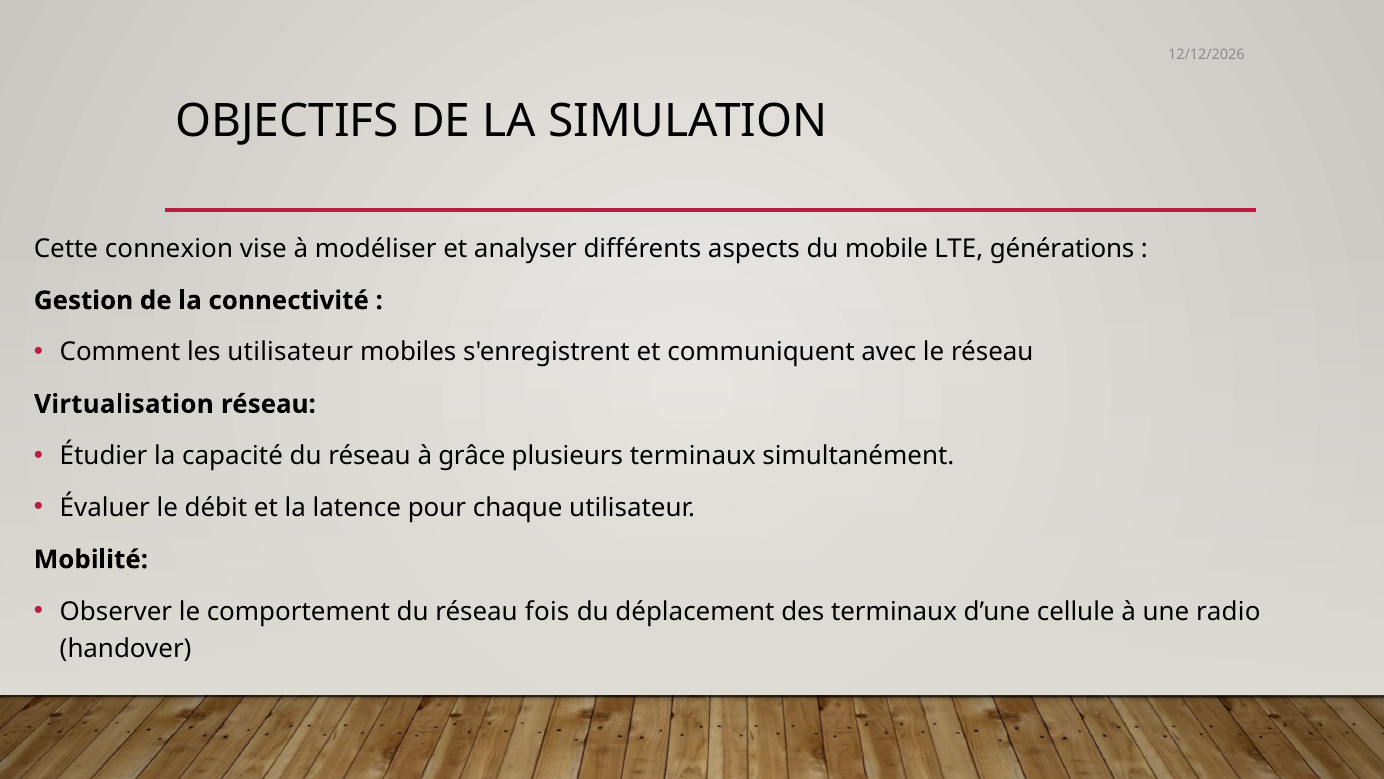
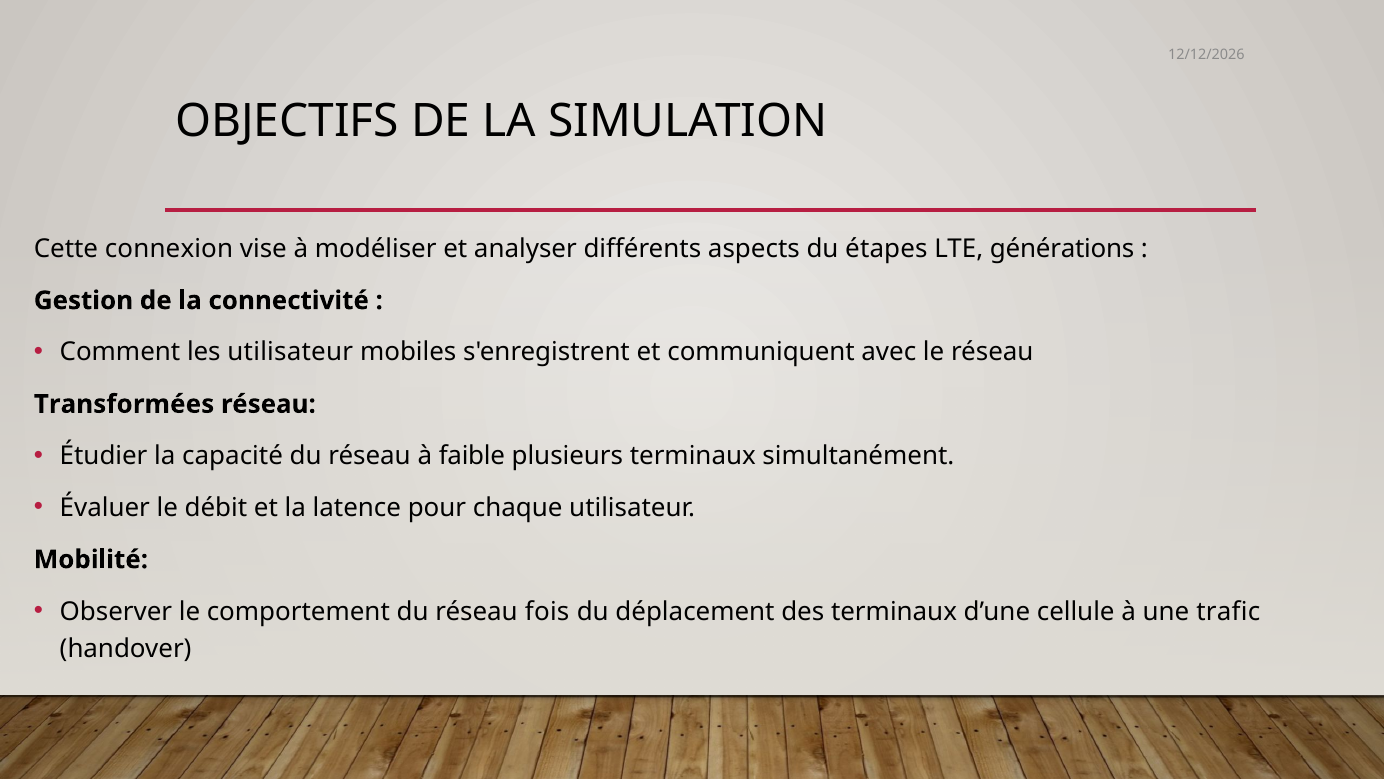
mobile: mobile -> étapes (886, 249)
Virtualisation: Virtualisation -> Transformées (124, 404)
grâce: grâce -> faible (472, 456)
radio: radio -> trafic (1228, 611)
